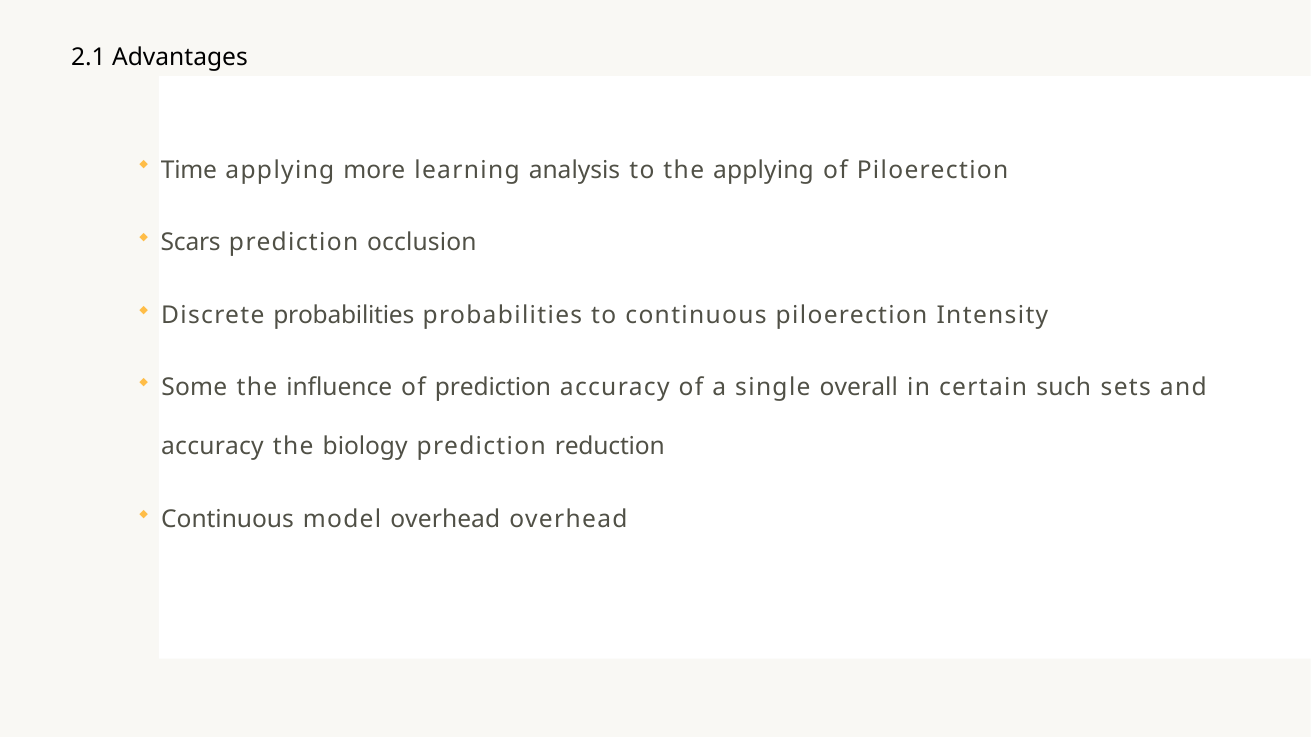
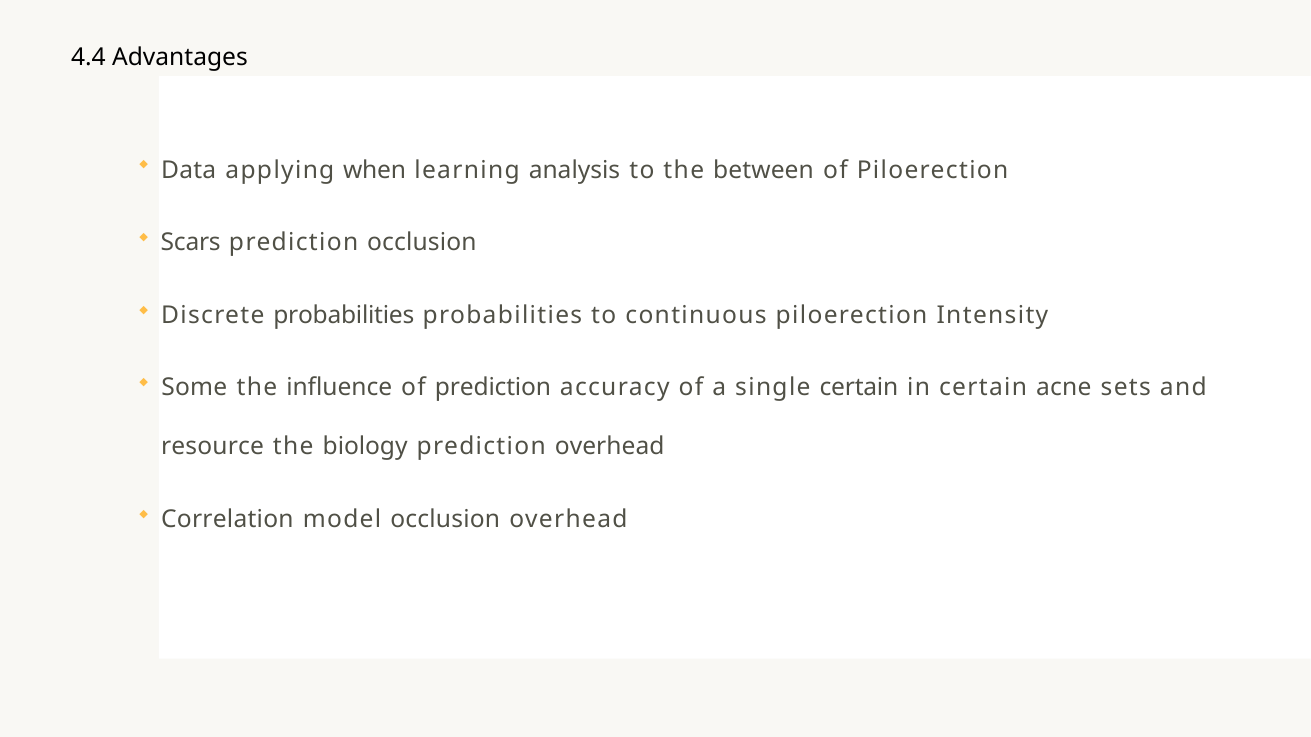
2.1: 2.1 -> 4.4 (88, 58)
Time: Time -> Data (189, 170)
more: more -> when (375, 170)
the applying: applying -> between (764, 170)
single overall: overall -> certain (859, 388)
such: such -> acne (1064, 388)
accuracy: accuracy -> resource (213, 447)
prediction reduction: reduction -> overhead (610, 447)
Continuous: Continuous -> Correlation (227, 520)
model overhead: overhead -> occlusion (445, 520)
